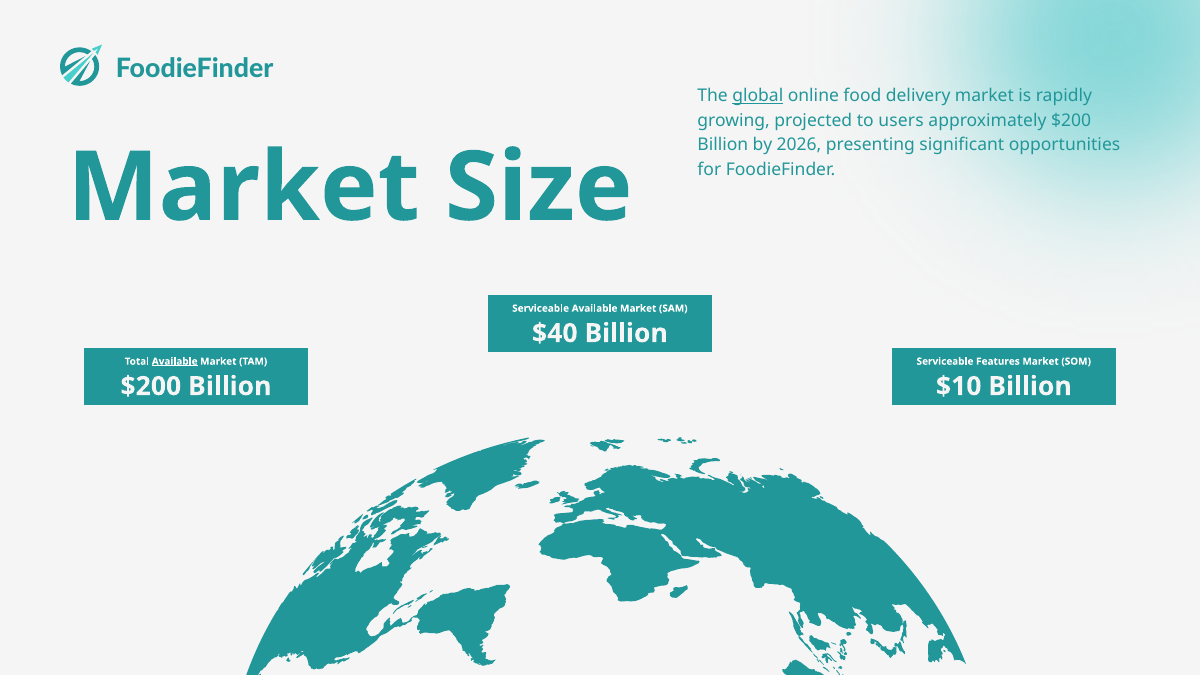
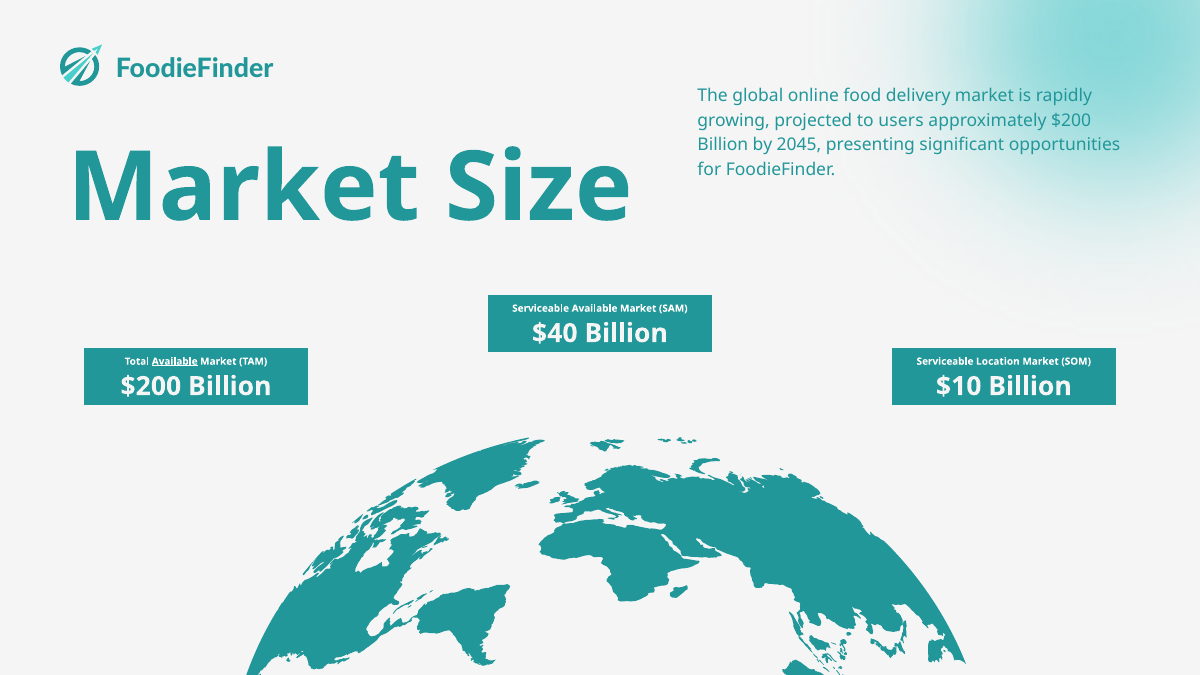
global underline: present -> none (758, 96)
2026: 2026 -> 2045 (799, 145)
Features: Features -> Location (998, 361)
